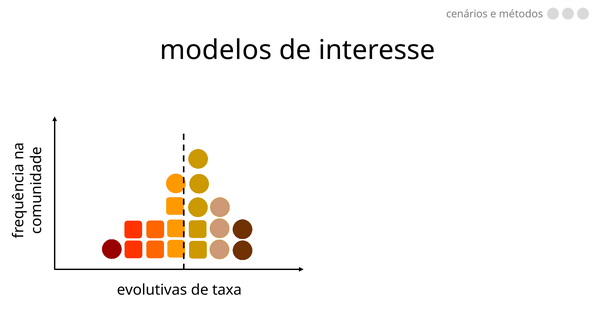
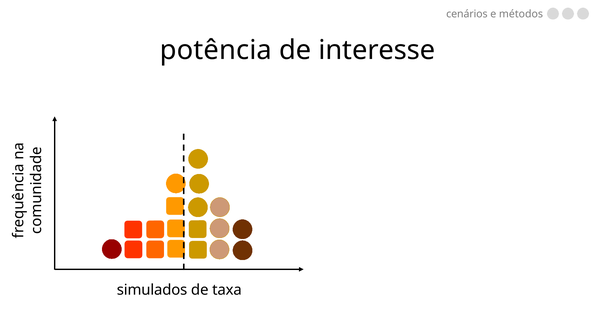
modelos: modelos -> potência (216, 50)
evolutivas: evolutivas -> simulados (152, 290)
